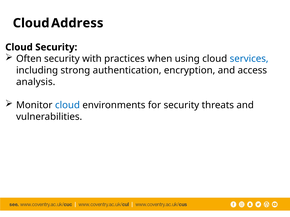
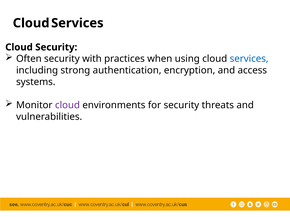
Address: Address -> Services (77, 23)
analysis: analysis -> systems (36, 82)
cloud colour: blue -> purple (67, 105)
